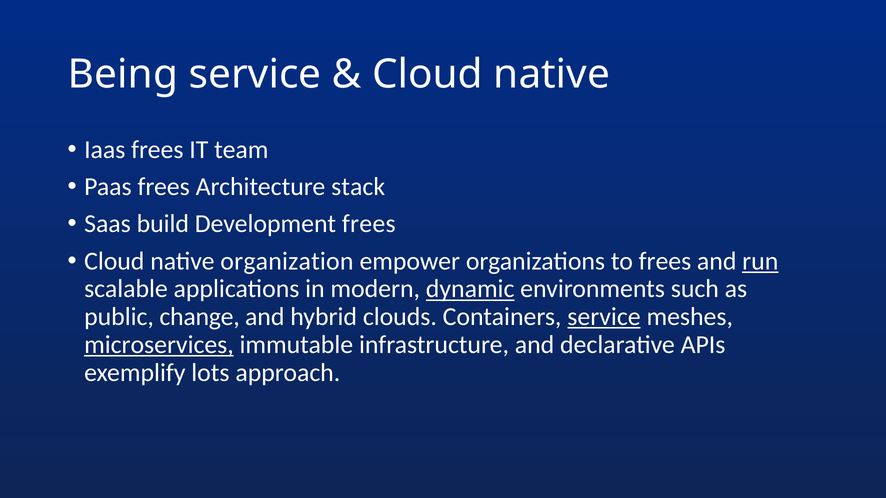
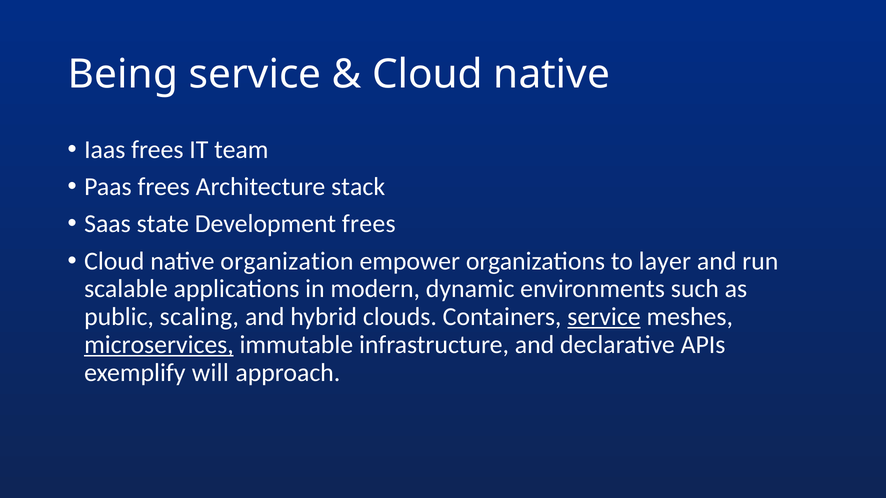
build: build -> state (163, 224)
to frees: frees -> layer (665, 261)
run underline: present -> none (760, 261)
dynamic underline: present -> none (470, 289)
change: change -> scaling (199, 317)
lots: lots -> will (210, 373)
